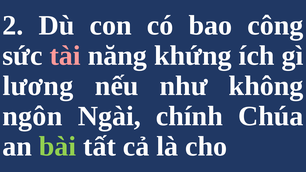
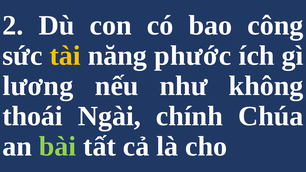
tài colour: pink -> yellow (65, 56)
khứng: khứng -> phước (193, 56)
ngôn: ngôn -> thoái (33, 116)
